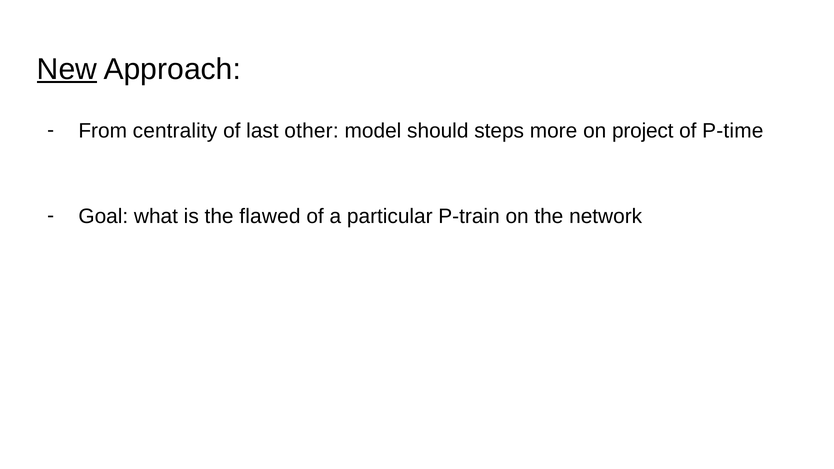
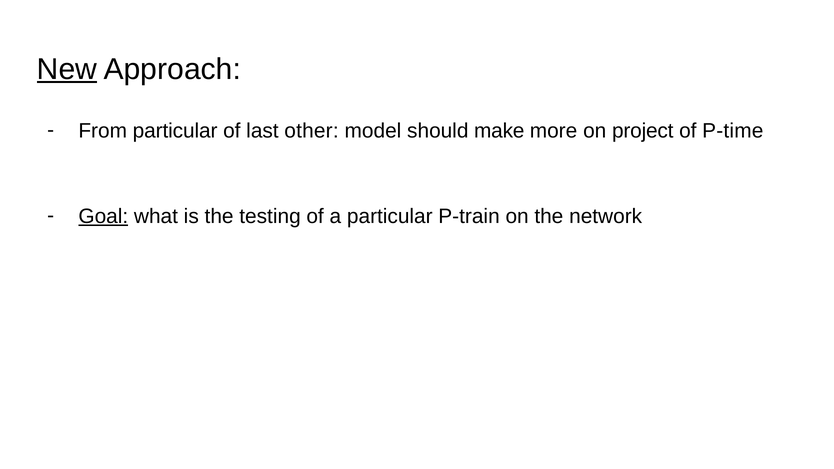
From centrality: centrality -> particular (175, 131)
steps: steps -> make (499, 131)
Goal underline: none -> present (103, 216)
flawed: flawed -> testing (270, 216)
